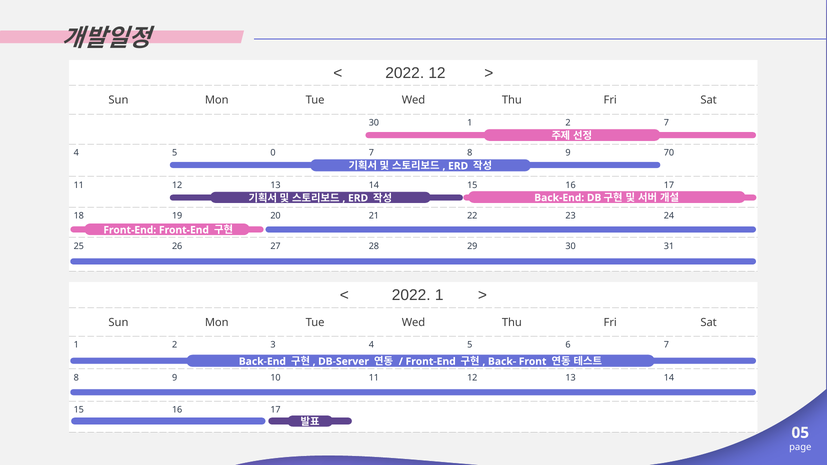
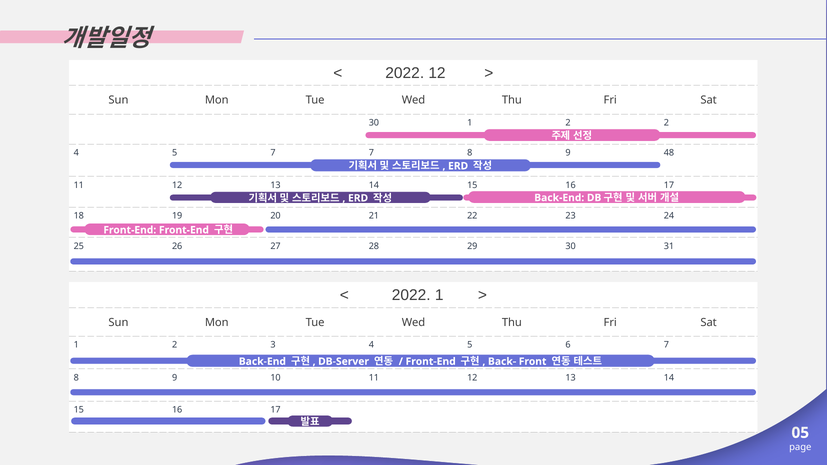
2 7: 7 -> 2 (666, 123)
5 0: 0 -> 7 (273, 153)
70: 70 -> 48 (669, 153)
